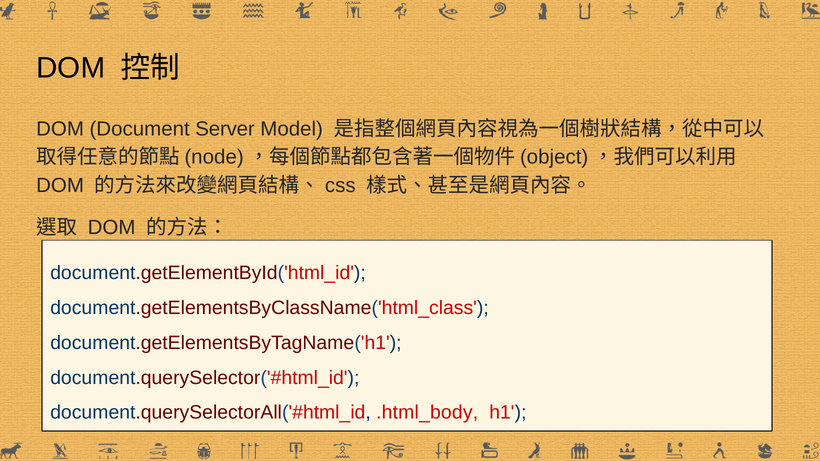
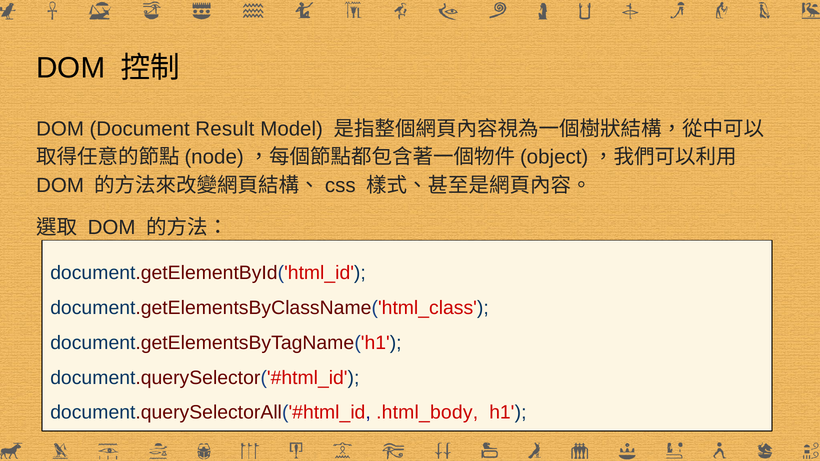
Server: Server -> Result (225, 129)
